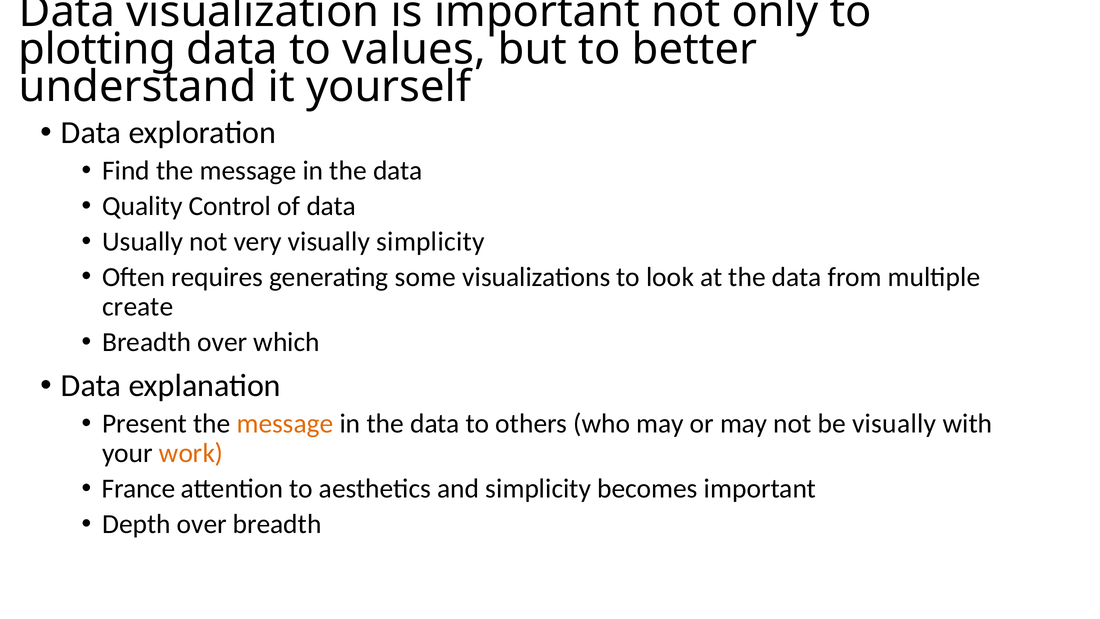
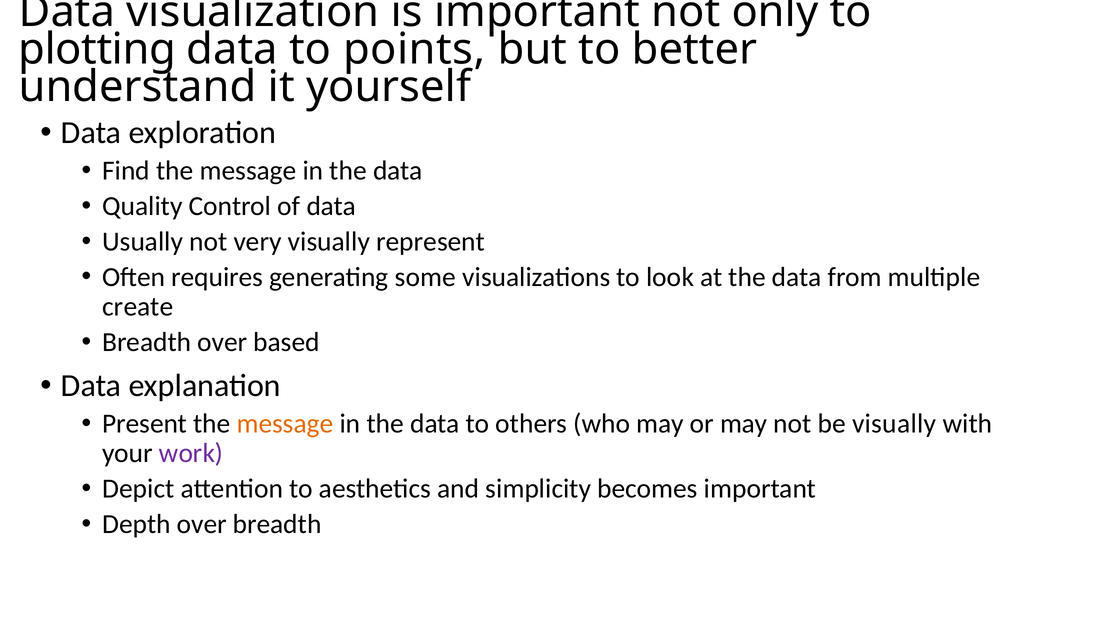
values: values -> points (414, 49)
visually simplicity: simplicity -> represent (431, 241)
which: which -> based (287, 342)
work colour: orange -> purple (191, 453)
France: France -> Depict (138, 489)
